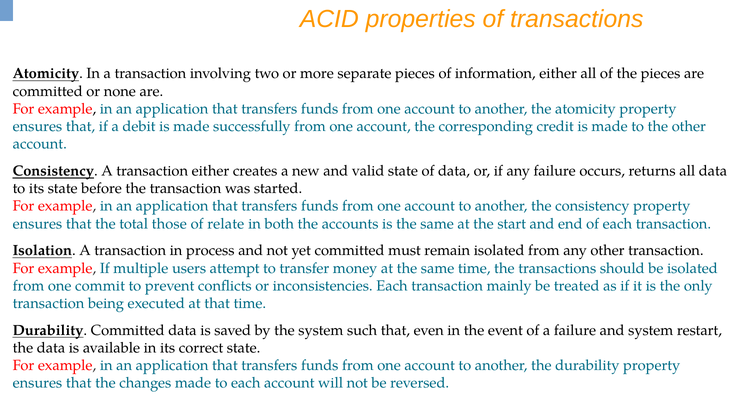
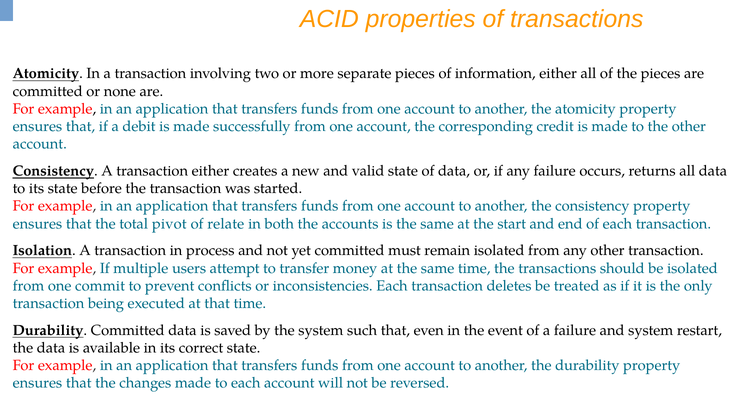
those: those -> pivot (169, 224)
mainly: mainly -> deletes (509, 286)
